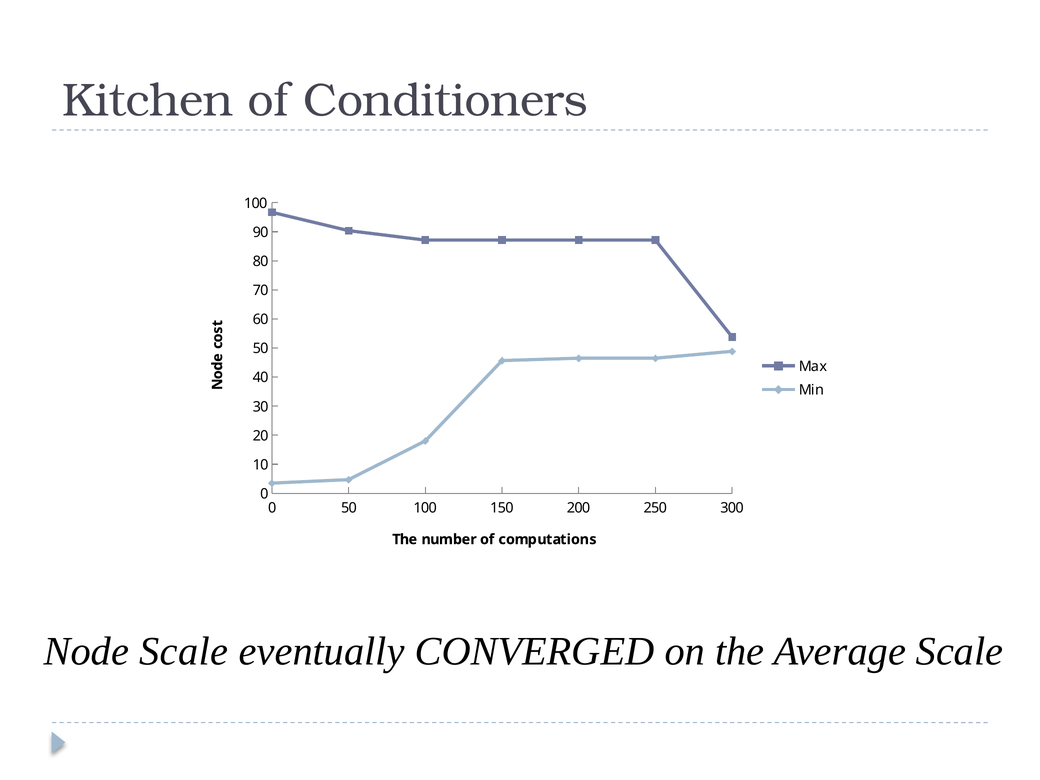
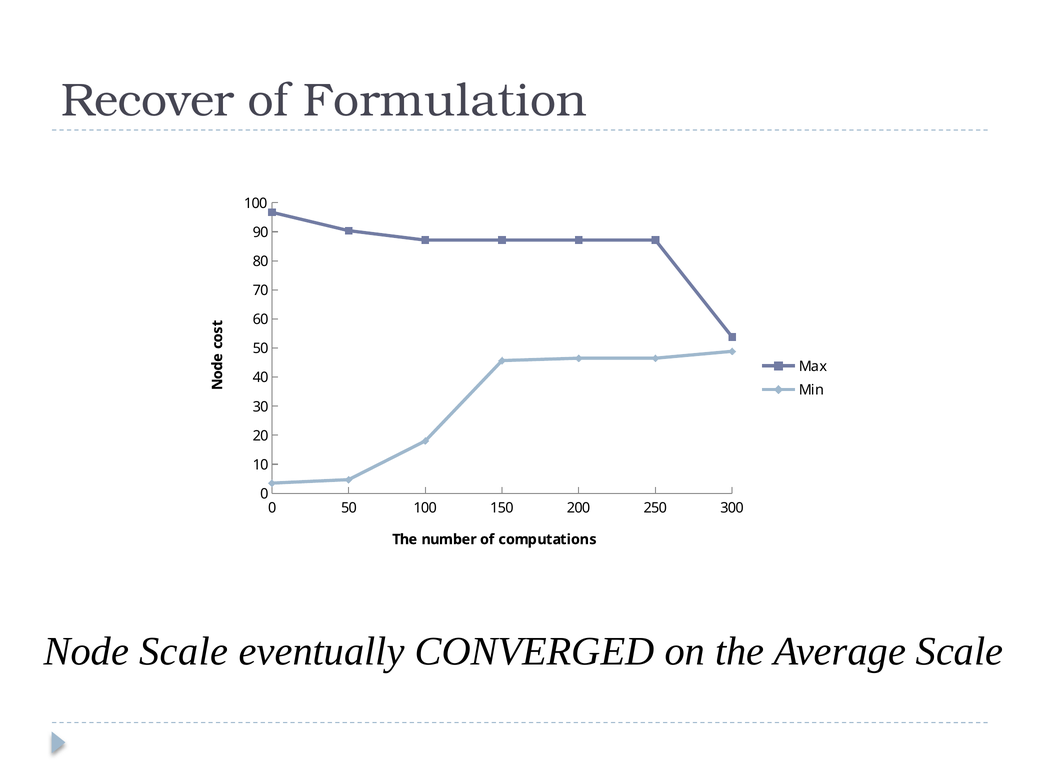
Kitchen: Kitchen -> Recover (148, 100)
Conditioners: Conditioners -> Formulation (445, 100)
